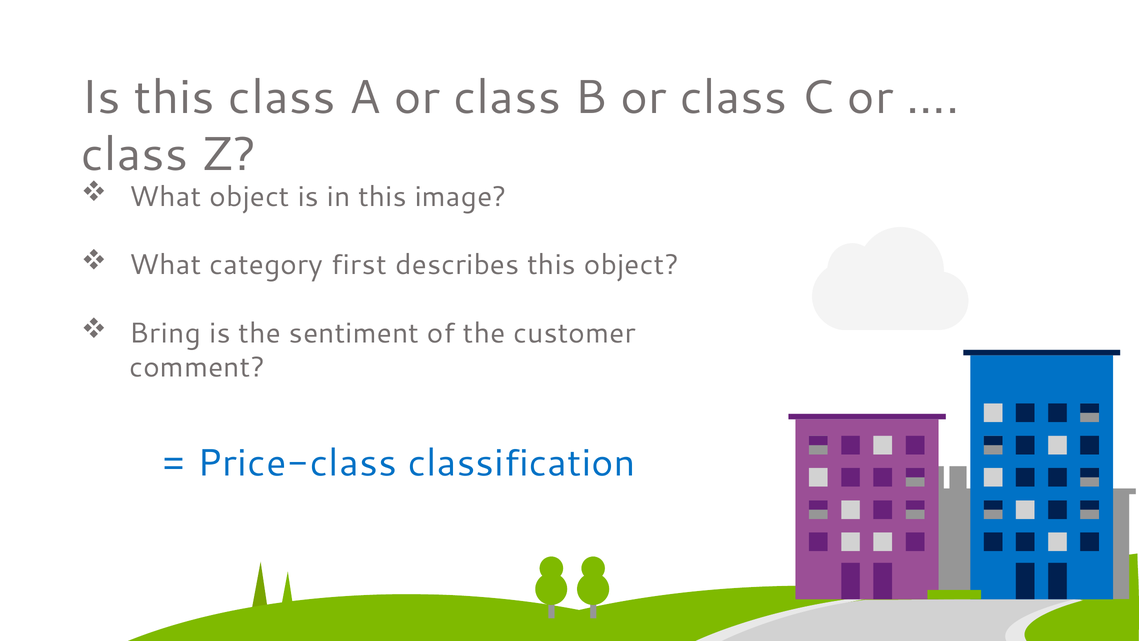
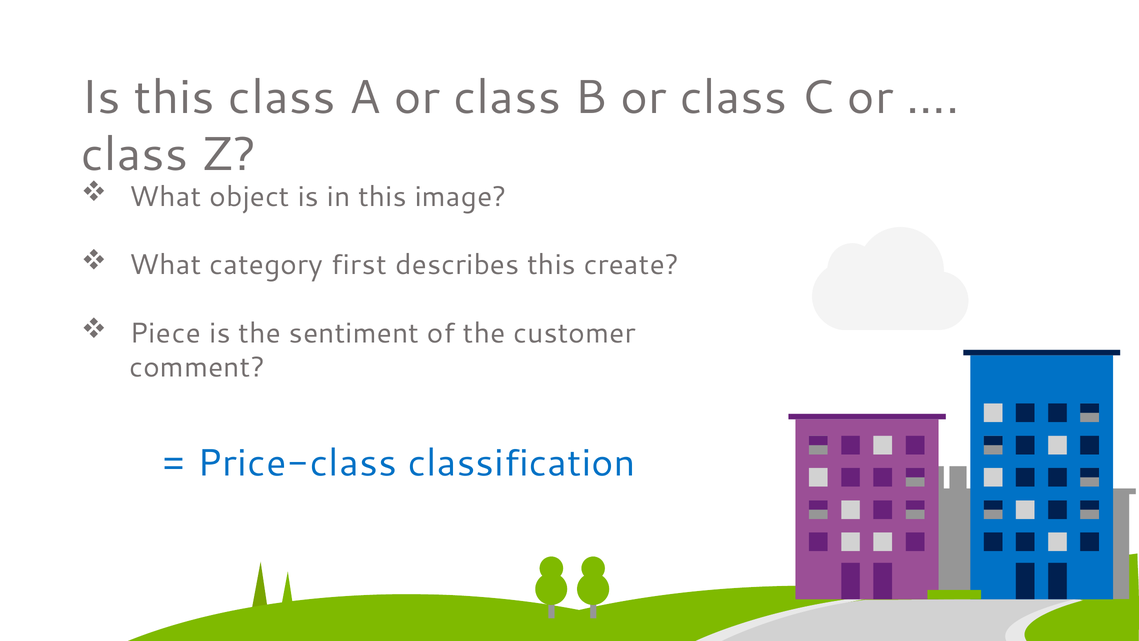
this object: object -> create (632, 265)
Bring: Bring -> Piece (165, 333)
